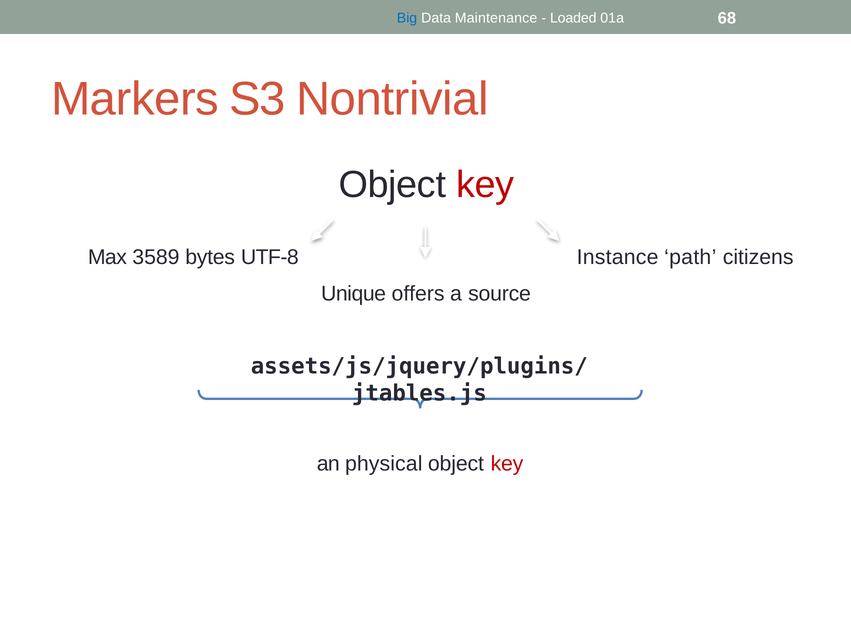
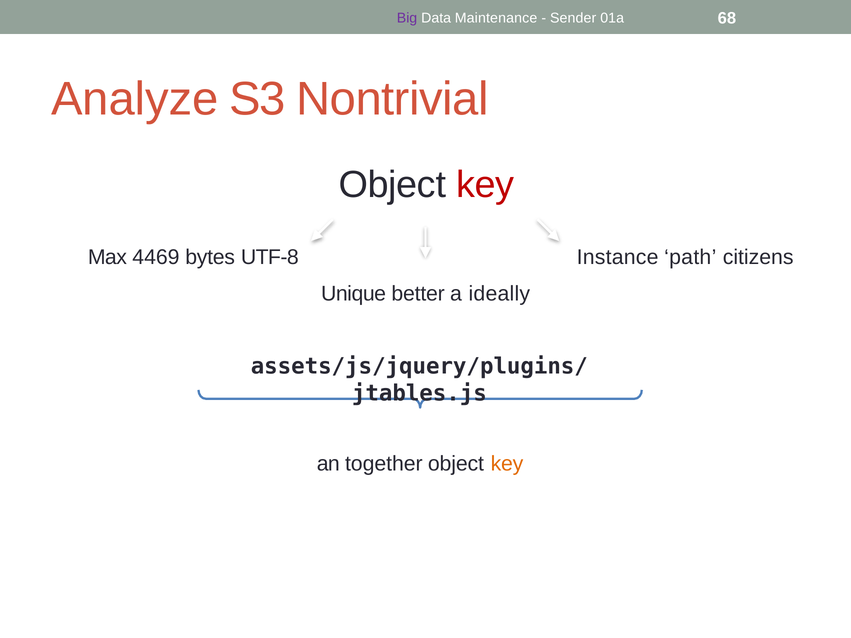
Big colour: blue -> purple (407, 18)
Loaded: Loaded -> Sender (573, 18)
Markers: Markers -> Analyze (135, 99)
3589: 3589 -> 4469 (156, 257)
offers: offers -> better (418, 294)
source: source -> ideally (499, 294)
physical: physical -> together (384, 464)
key colour: red -> orange (507, 464)
